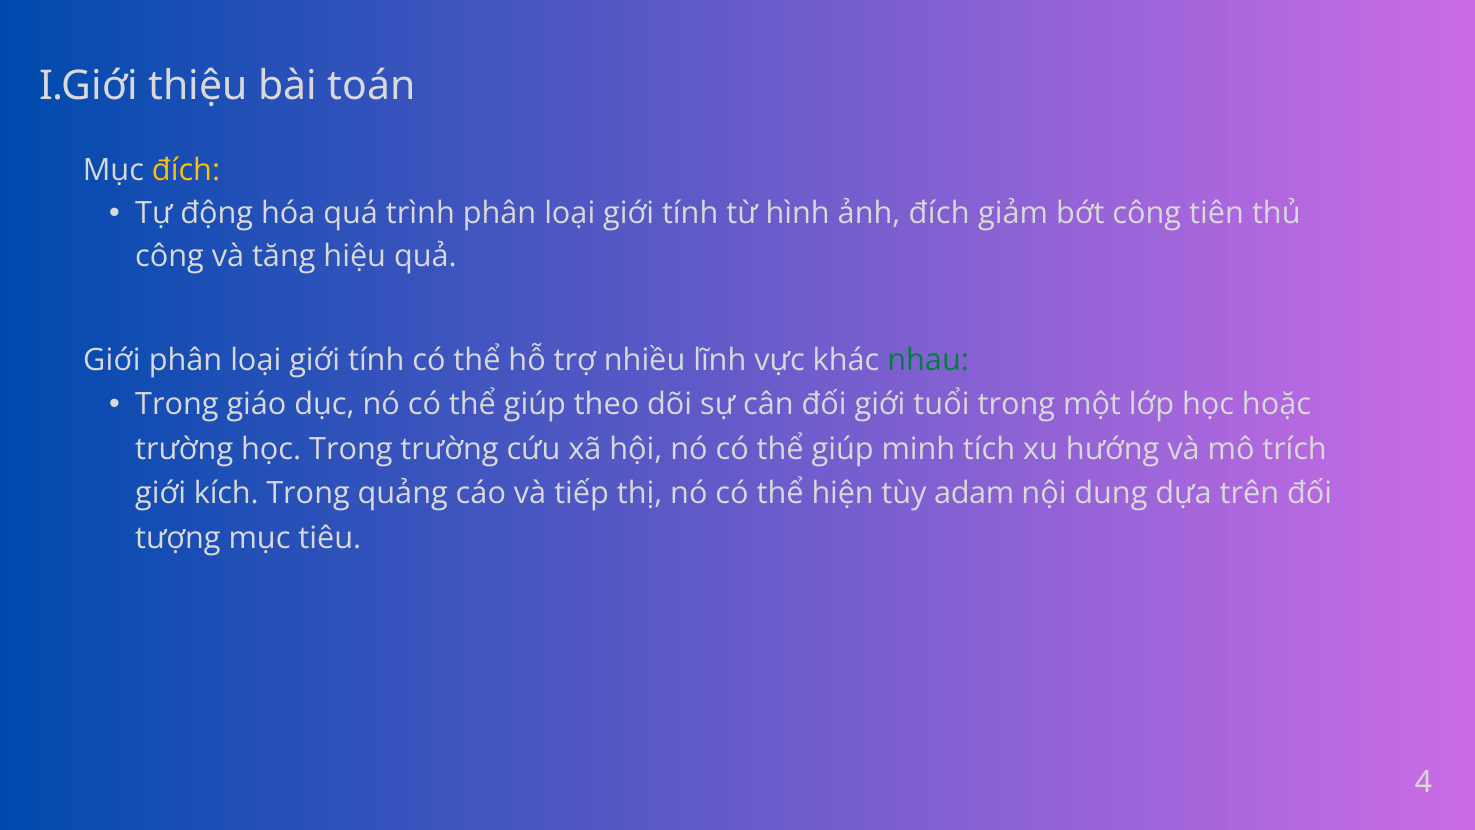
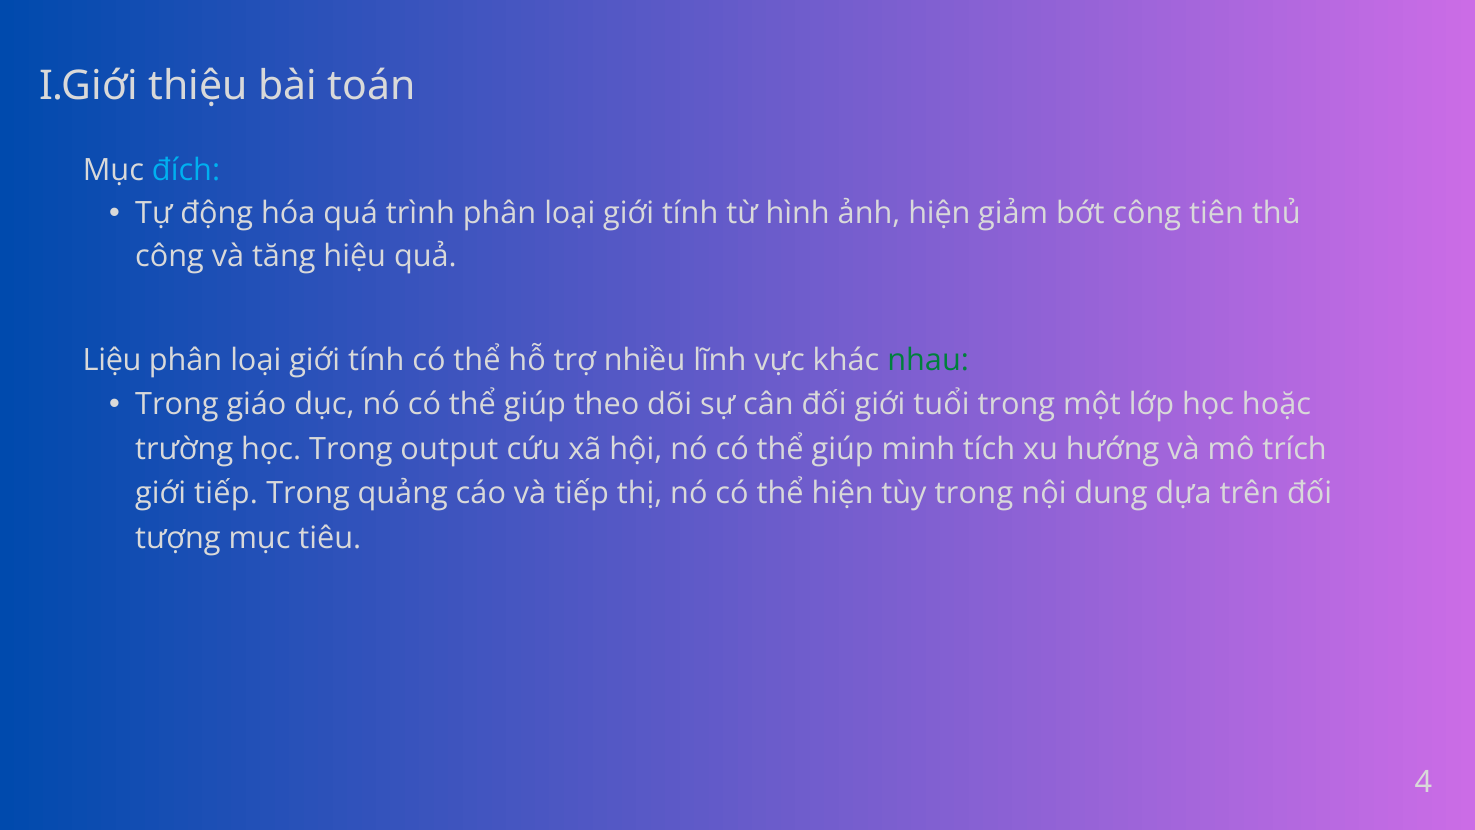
đích colour: yellow -> light blue (186, 170)
ảnh đích: đích -> hiện (939, 213)
Giới: Giới -> Liệu (112, 360)
Trong trường: trường -> output (449, 449)
giới kích: kích -> tiếp (226, 494)
tùy adam: adam -> trong (974, 494)
